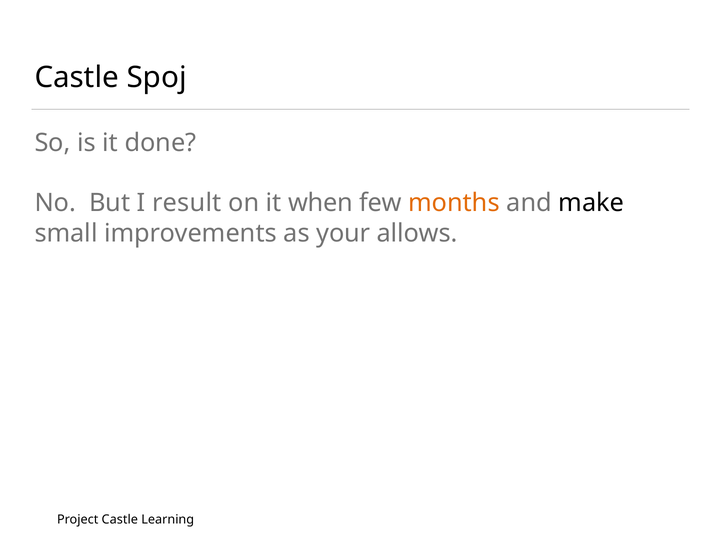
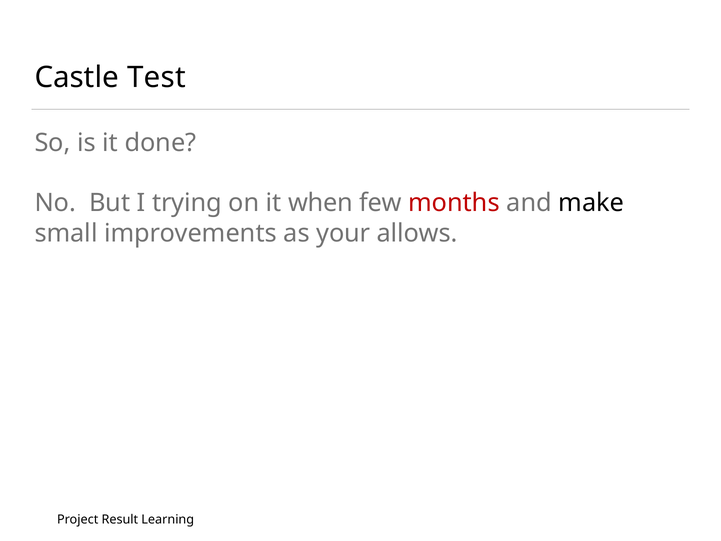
Spoj: Spoj -> Test (157, 77)
result: result -> trying (187, 203)
months colour: orange -> red (454, 203)
Project Castle: Castle -> Result (120, 519)
